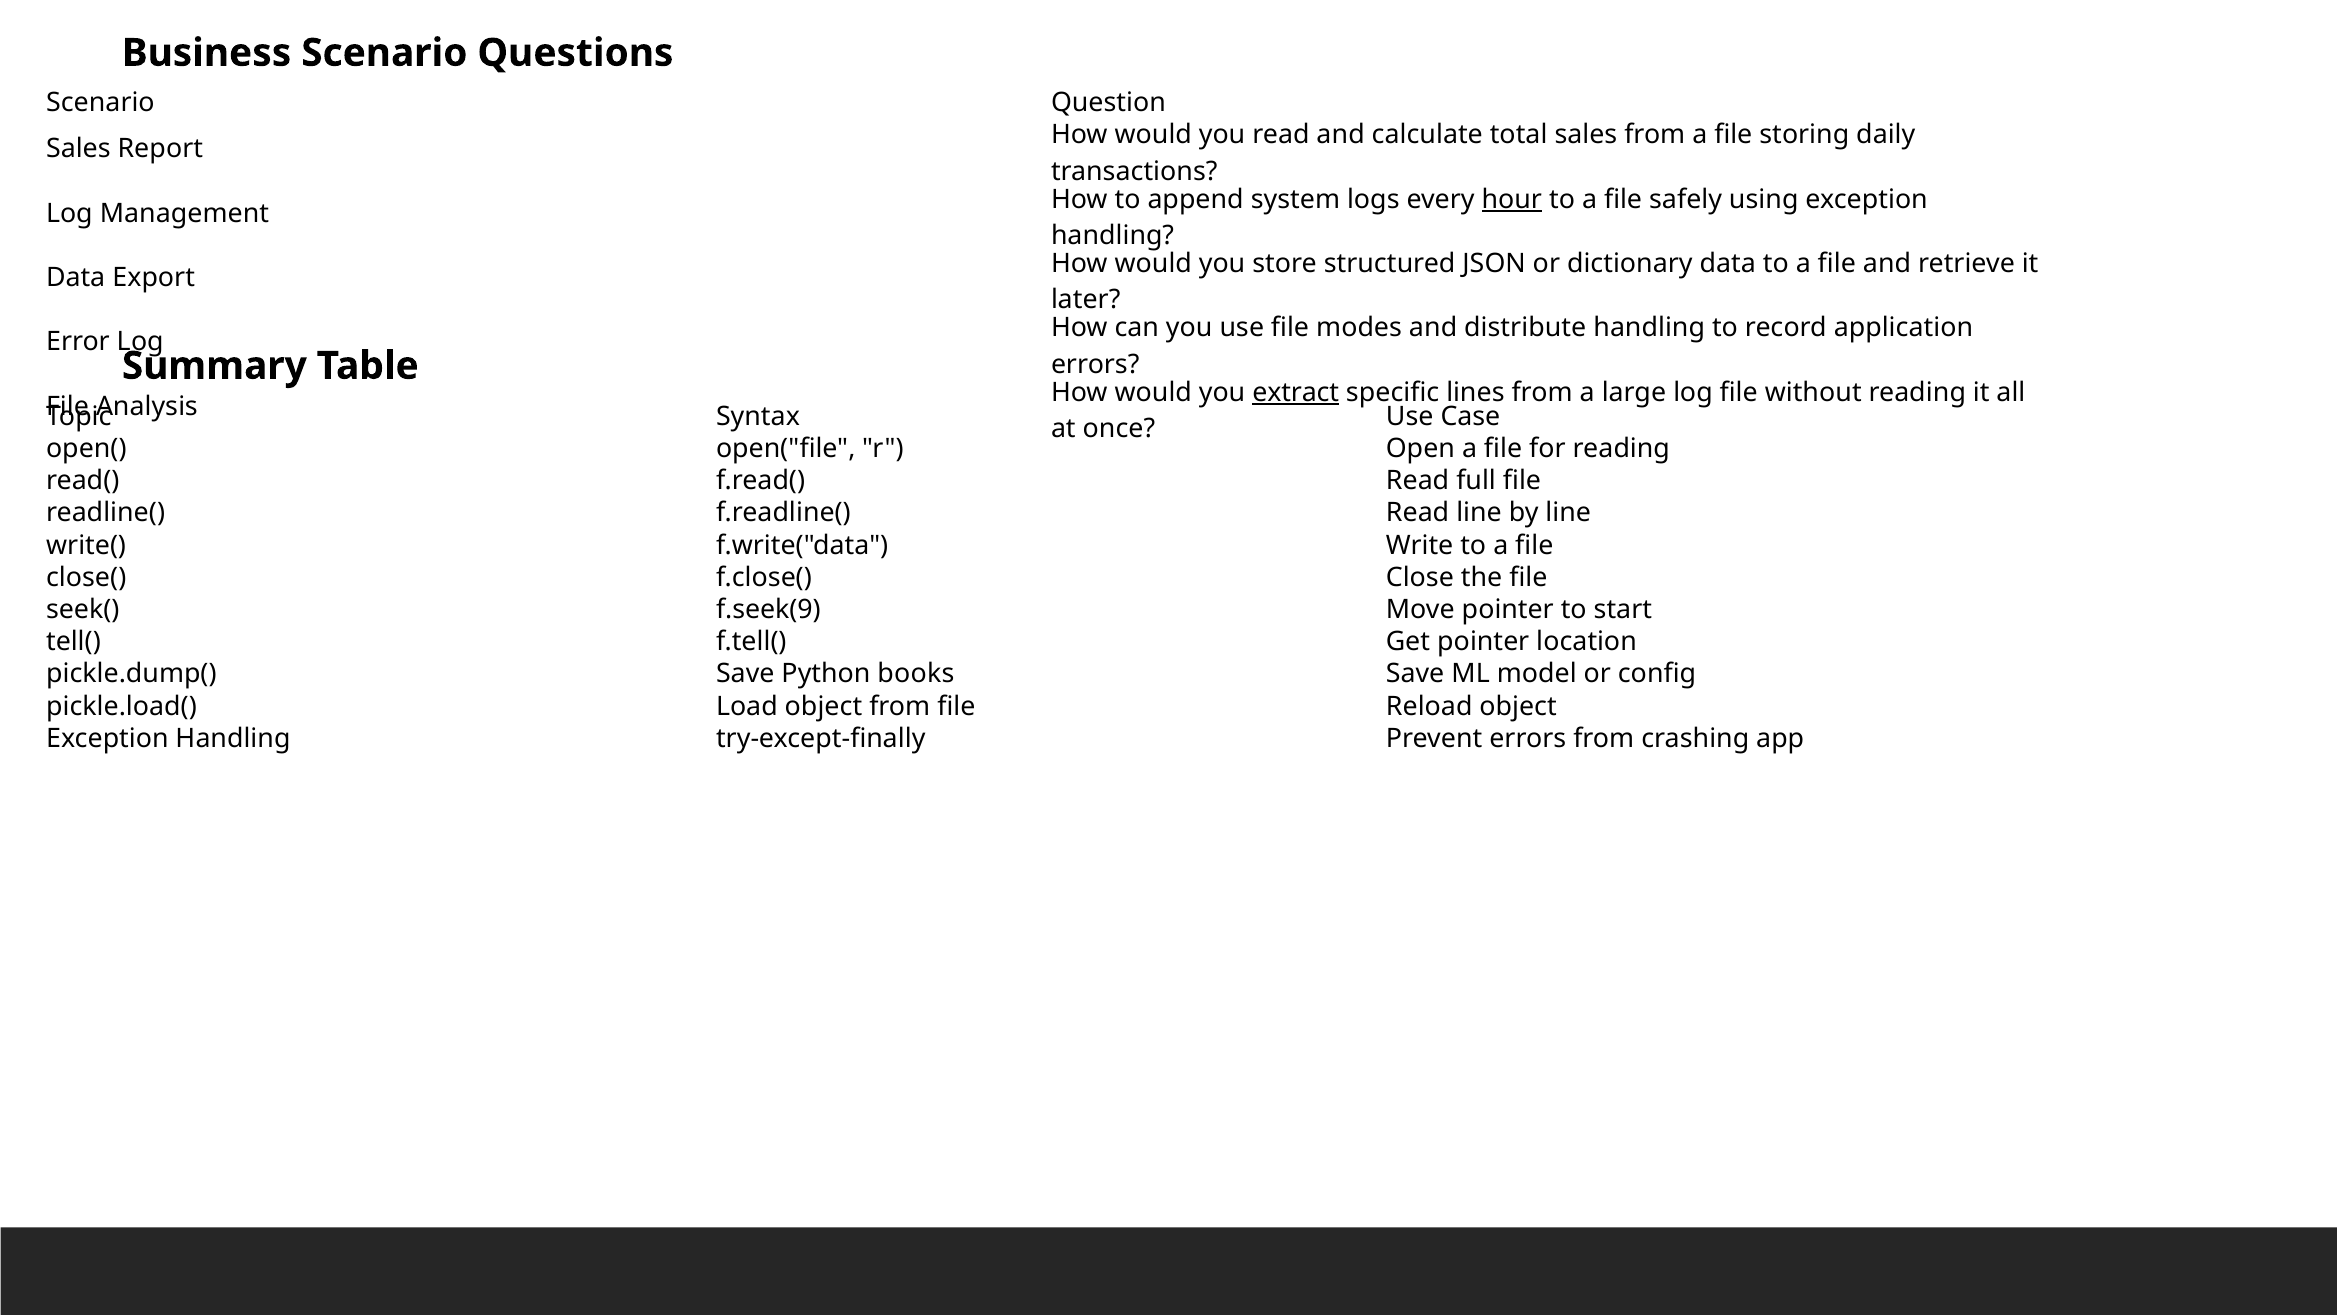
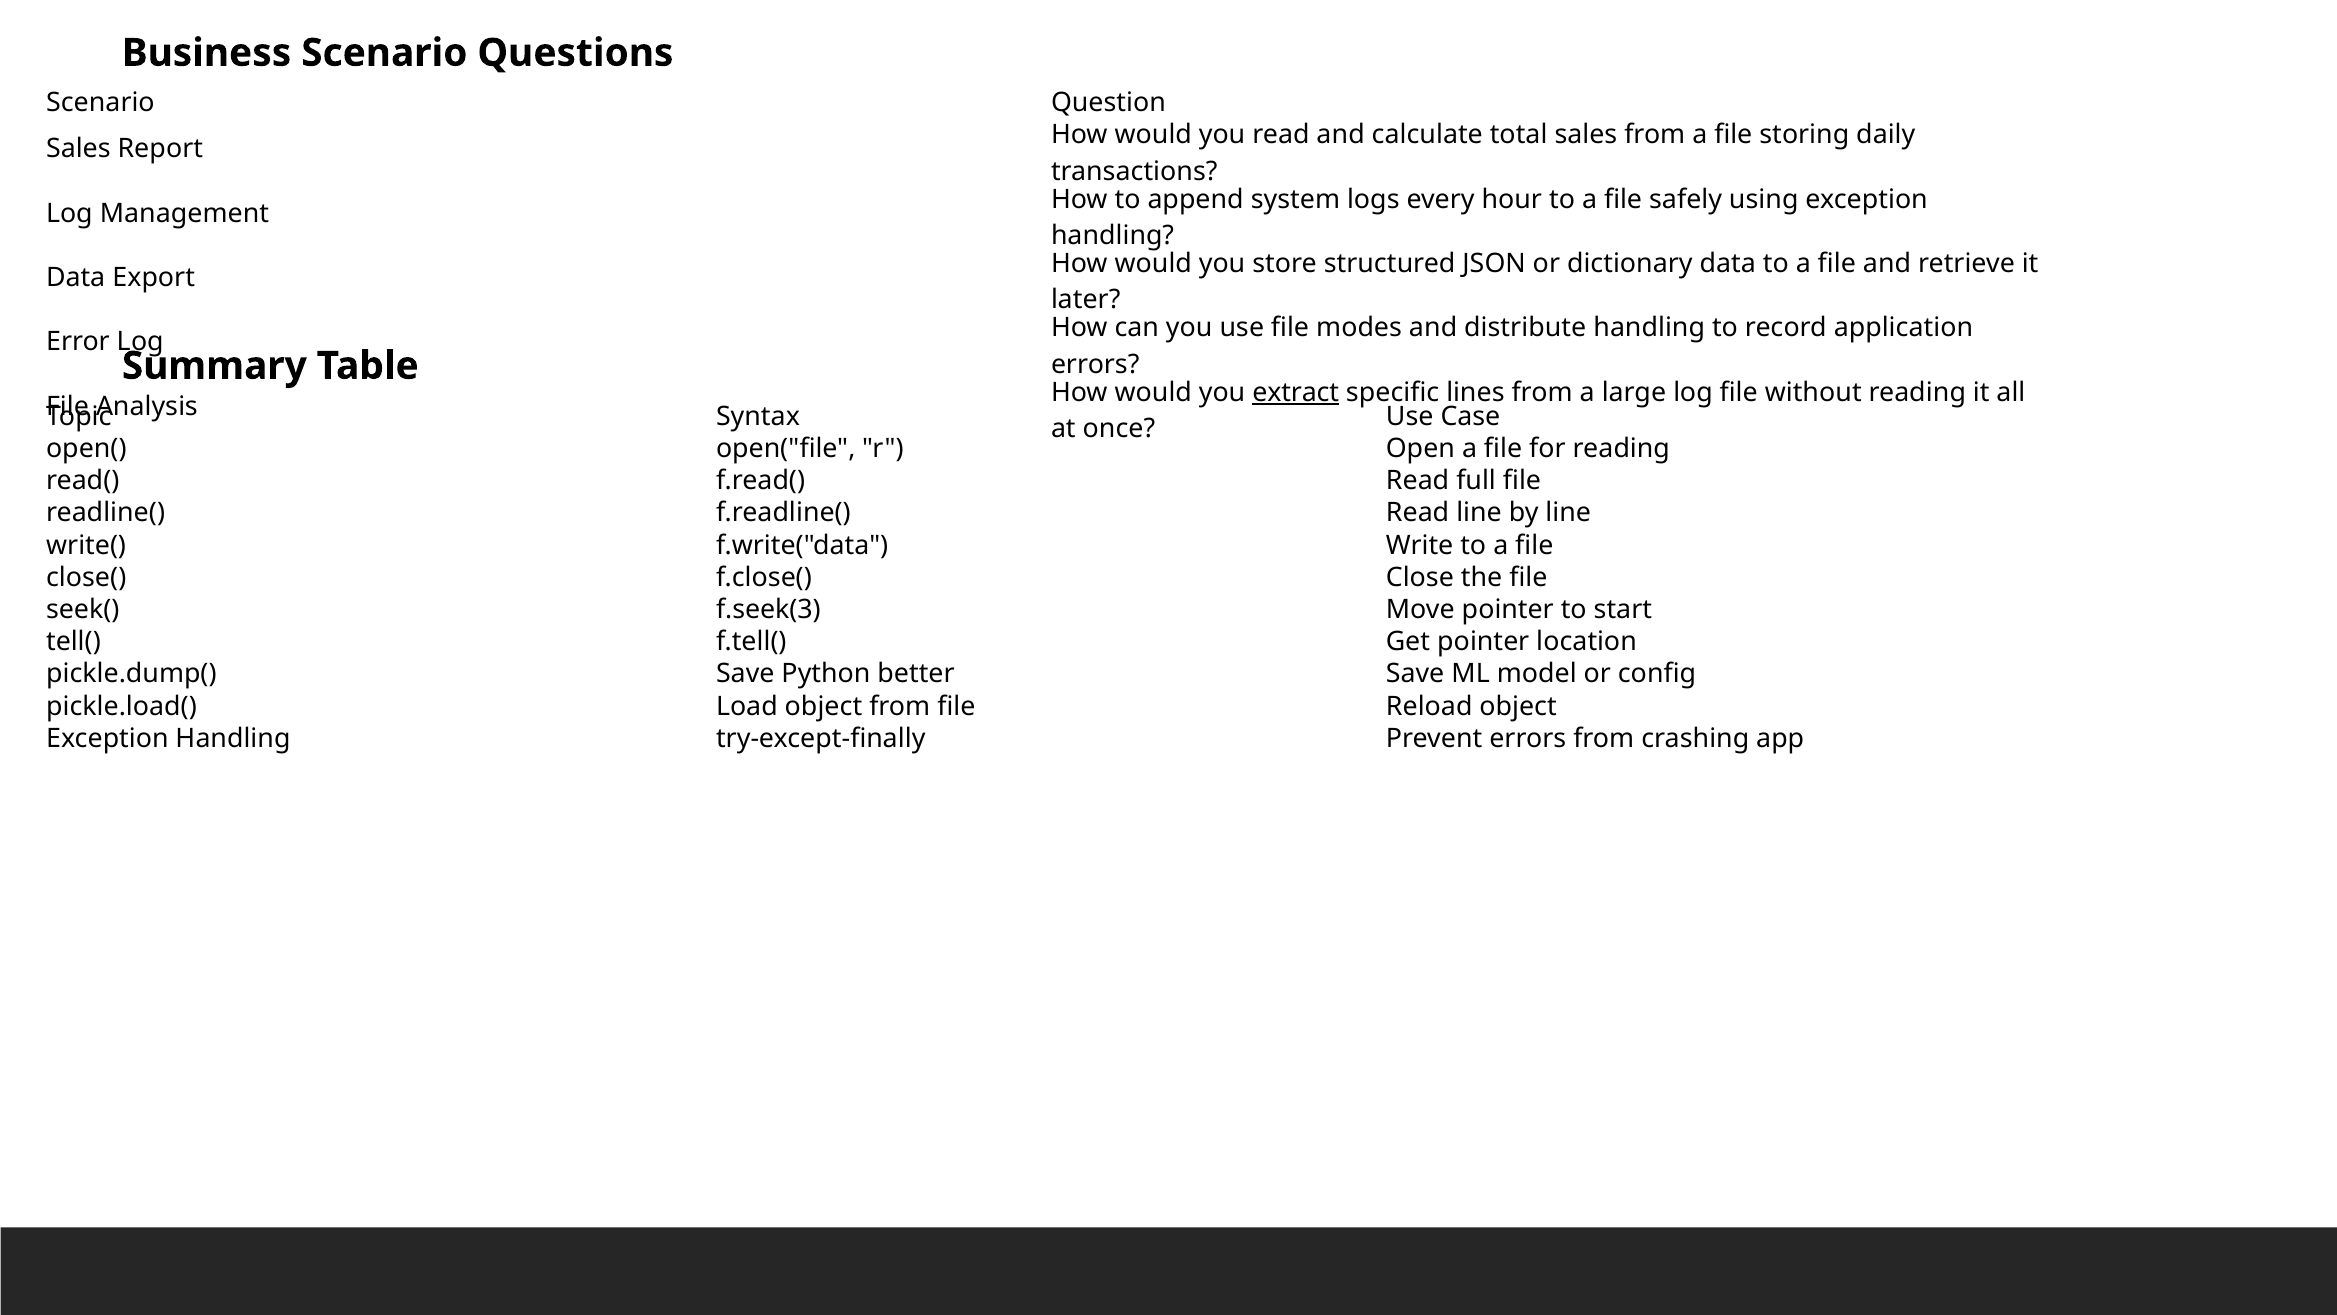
hour underline: present -> none (1512, 199)
f.seek(9: f.seek(9 -> f.seek(3 (768, 609)
books: books -> better (916, 674)
